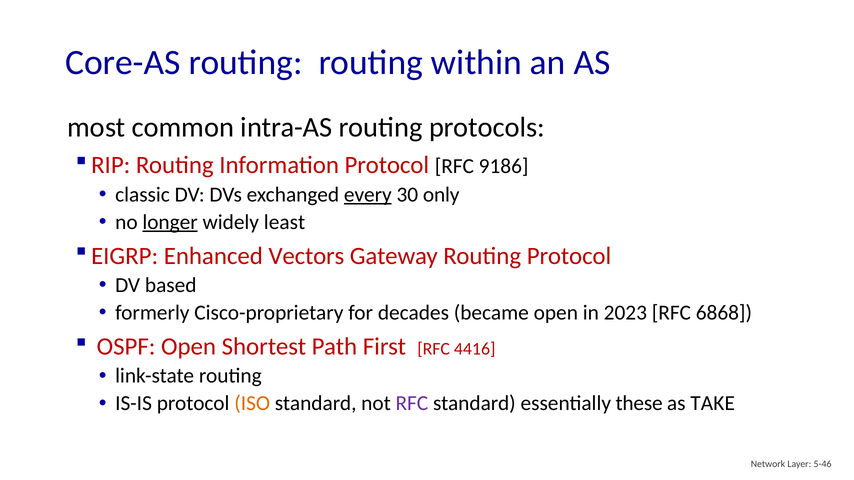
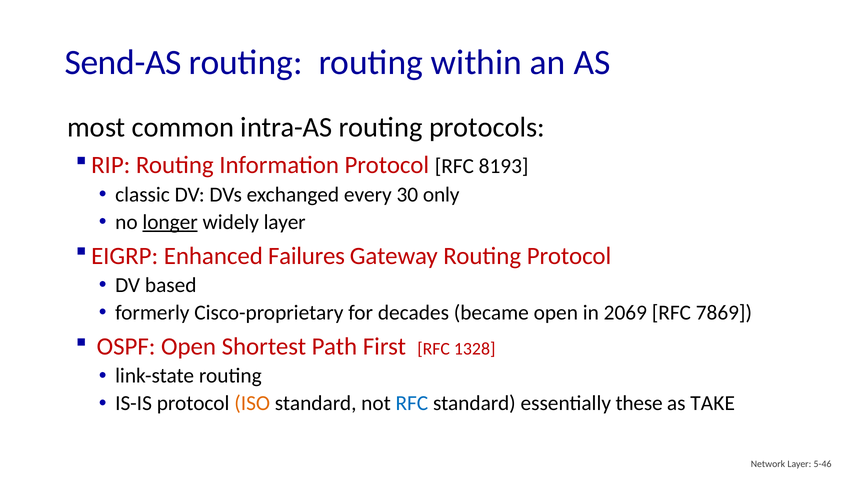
Core-AS: Core-AS -> Send-AS (123, 63)
9186: 9186 -> 8193 (504, 166)
every underline: present -> none (368, 195)
widely least: least -> layer (285, 222)
Vectors: Vectors -> Failures (306, 256)
2023: 2023 -> 2069 (625, 313)
6868: 6868 -> 7869 (724, 313)
4416: 4416 -> 1328 (475, 349)
RFC colour: purple -> blue (412, 404)
